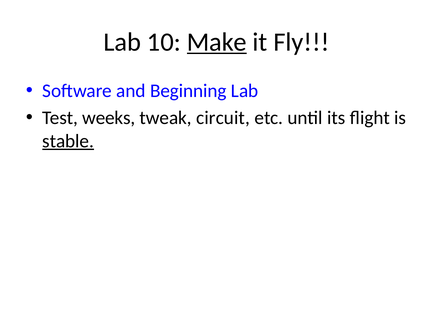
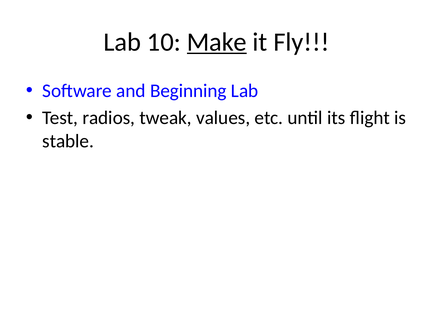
weeks: weeks -> radios (109, 118)
circuit: circuit -> values (223, 118)
stable underline: present -> none (68, 141)
